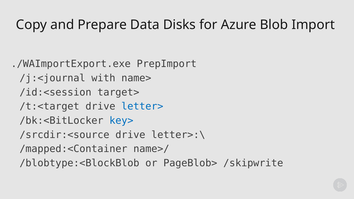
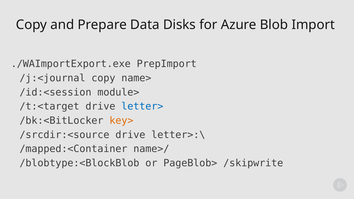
/j:<journal with: with -> copy (103, 78)
target>: target> -> module> (118, 92)
key> colour: blue -> orange (121, 121)
